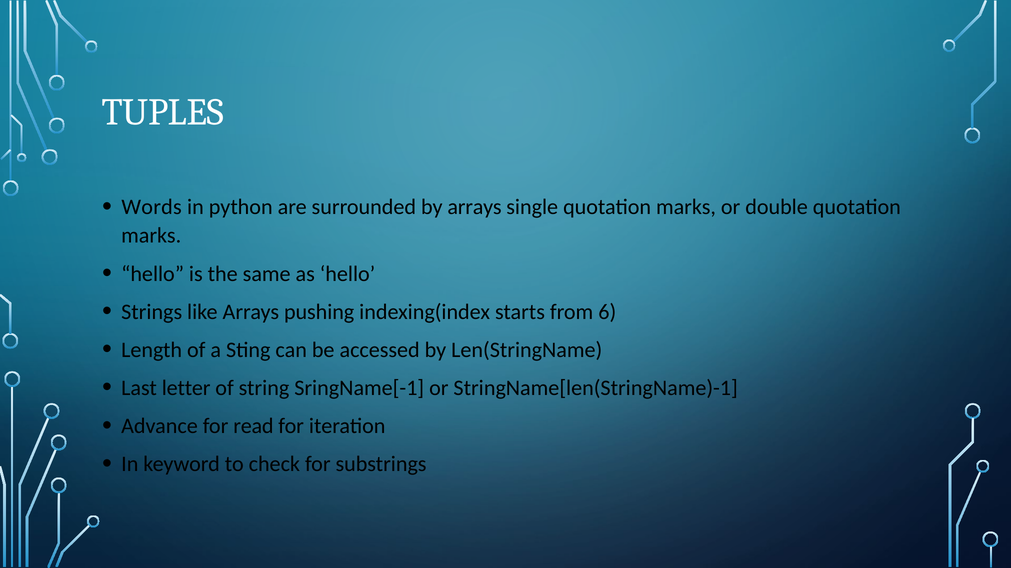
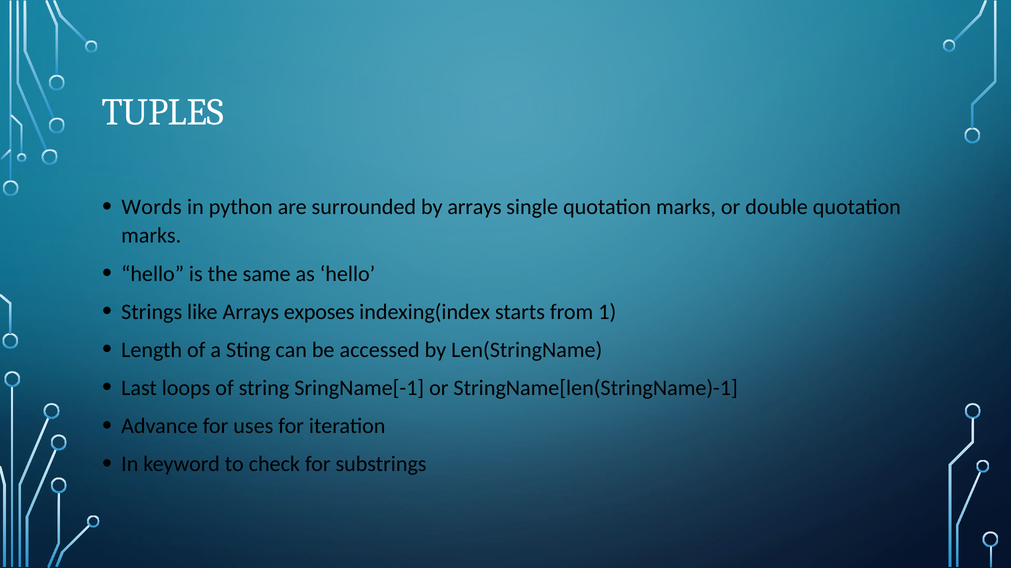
pushing: pushing -> exposes (319, 312)
6: 6 -> 1 (607, 312)
letter: letter -> loops (186, 388)
read: read -> uses (253, 427)
